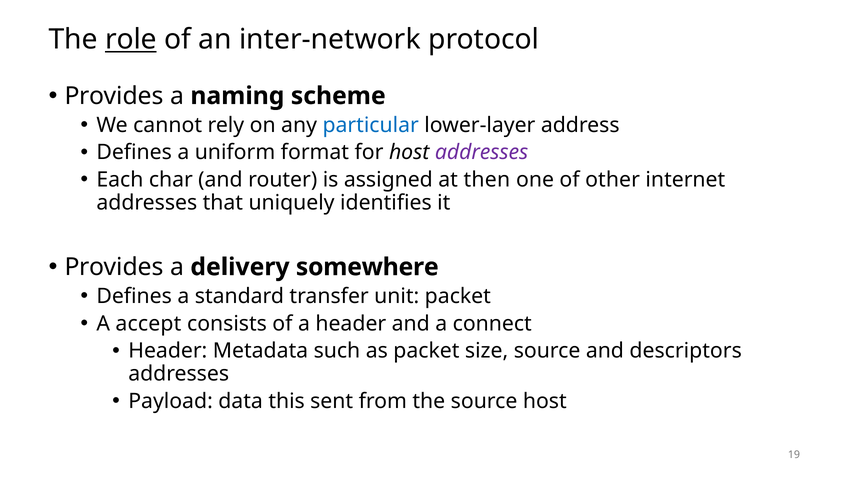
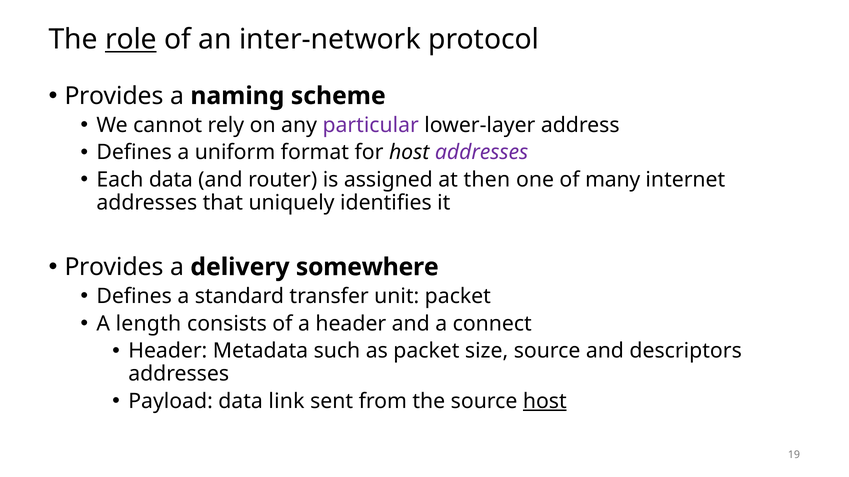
particular colour: blue -> purple (371, 125)
Each char: char -> data (171, 180)
other: other -> many (613, 180)
accept: accept -> length (148, 324)
this: this -> link (286, 402)
host underline: none -> present (545, 402)
